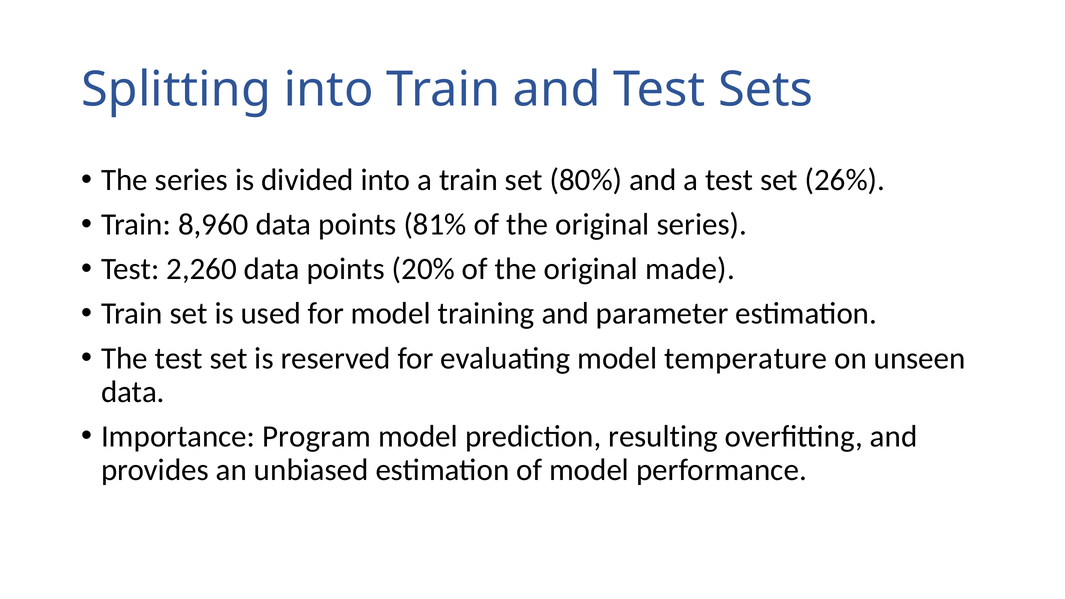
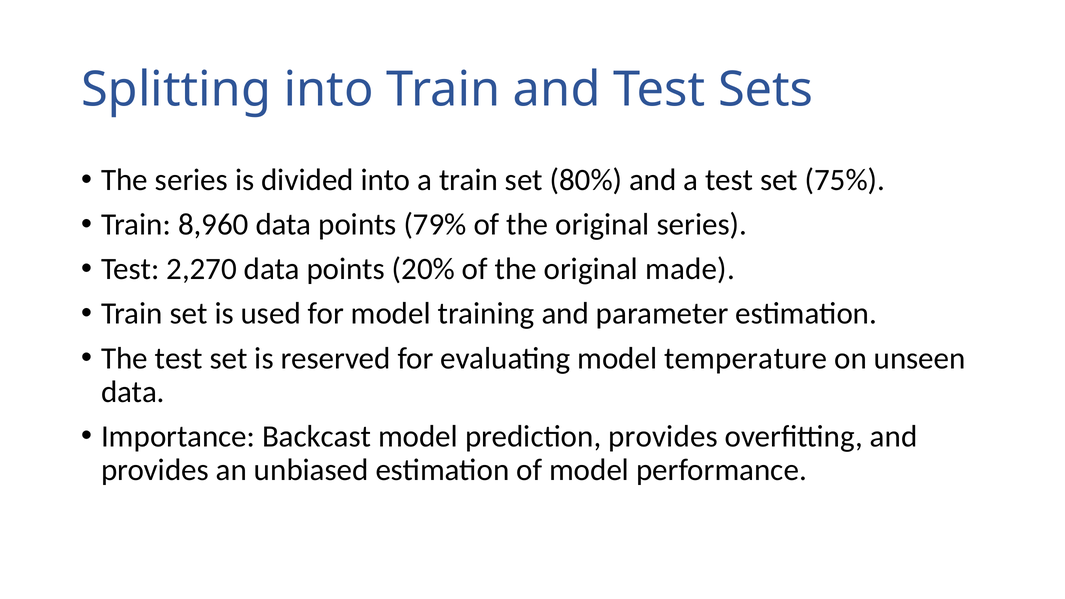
26%: 26% -> 75% (845, 180)
81%: 81% -> 79% (435, 225)
2,260: 2,260 -> 2,270 (202, 269)
Program: Program -> Backcast (317, 436)
prediction resulting: resulting -> provides (663, 436)
